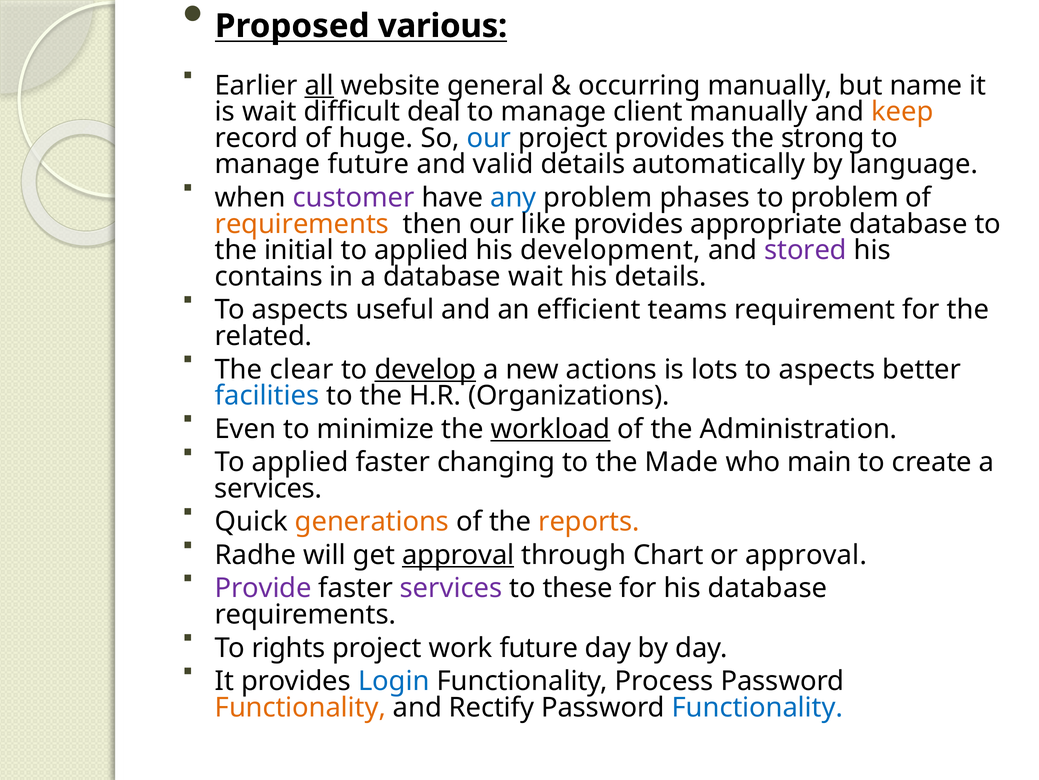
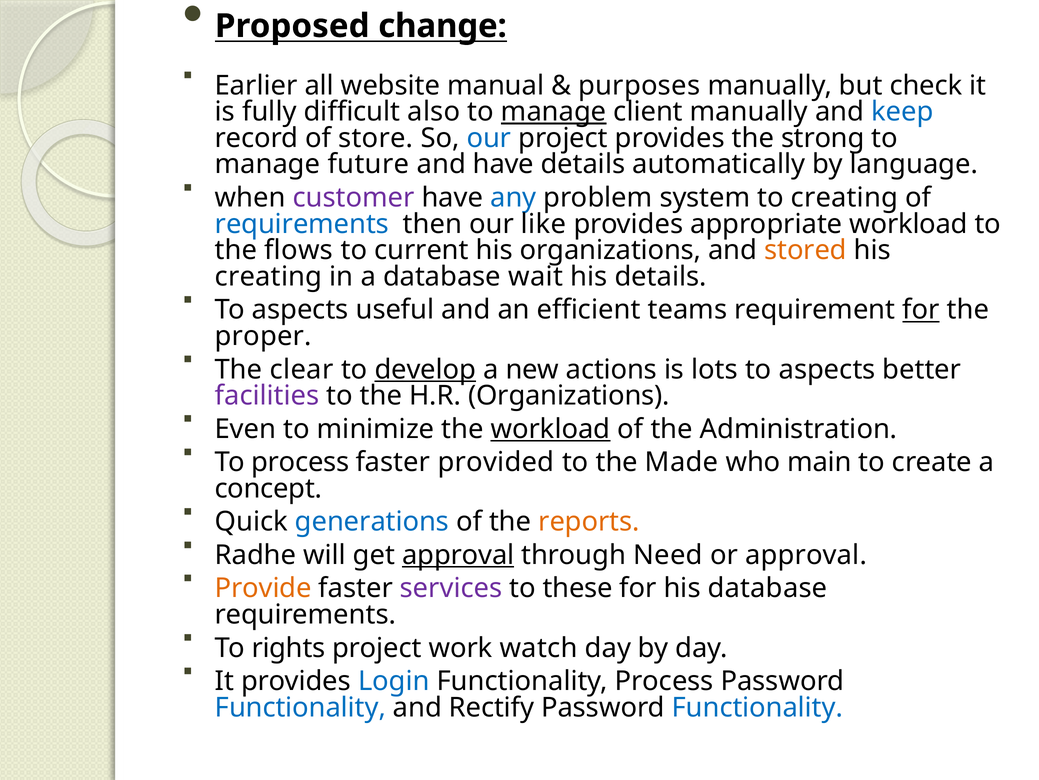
various: various -> change (442, 26)
all underline: present -> none (319, 85)
general: general -> manual (496, 85)
occurring: occurring -> purposes (639, 85)
name: name -> check (926, 85)
is wait: wait -> fully (269, 112)
deal: deal -> also (434, 112)
manage underline: none -> present (554, 112)
keep colour: orange -> blue (902, 112)
huge: huge -> store (376, 138)
and valid: valid -> have (503, 164)
phases: phases -> system (705, 197)
to problem: problem -> creating (844, 197)
requirements colour: orange -> blue (302, 224)
appropriate database: database -> workload (909, 224)
initial: initial -> flows (299, 250)
applied: applied -> current (421, 250)
his development: development -> organizations (611, 250)
stored colour: purple -> orange (806, 250)
contains: contains -> creating (269, 276)
for underline: none -> present (921, 310)
related: related -> proper (263, 336)
facilities colour: blue -> purple (267, 395)
applied: applied -> process (300, 462)
changing: changing -> provided (496, 462)
services: services -> concept (268, 488)
generations colour: orange -> blue (372, 521)
Chart: Chart -> Need (668, 555)
Provide colour: purple -> orange (263, 588)
work future: future -> watch (539, 647)
Functionality colour: orange -> blue (300, 707)
